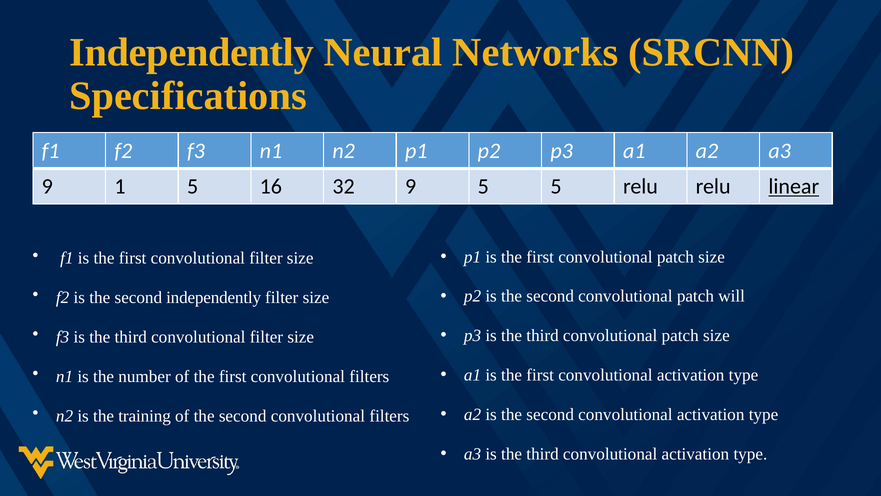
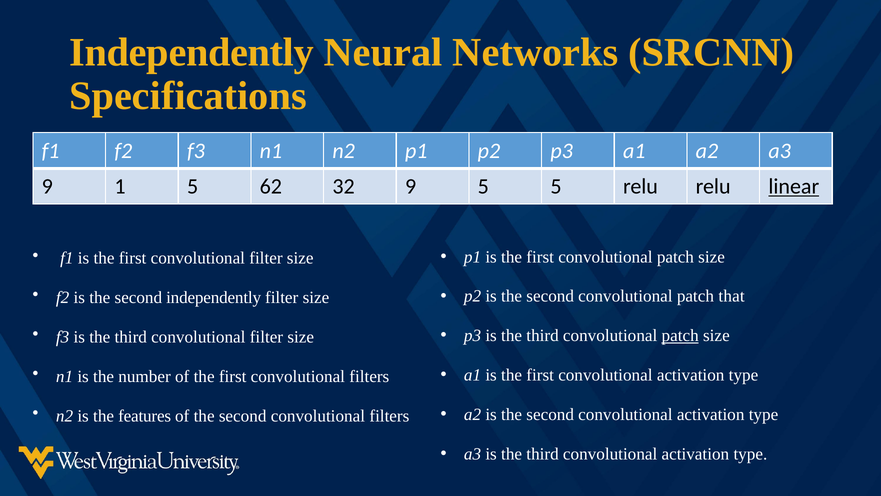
16: 16 -> 62 (271, 186)
will: will -> that (732, 296)
patch underline: none -> present (680, 335)
training: training -> features (145, 416)
